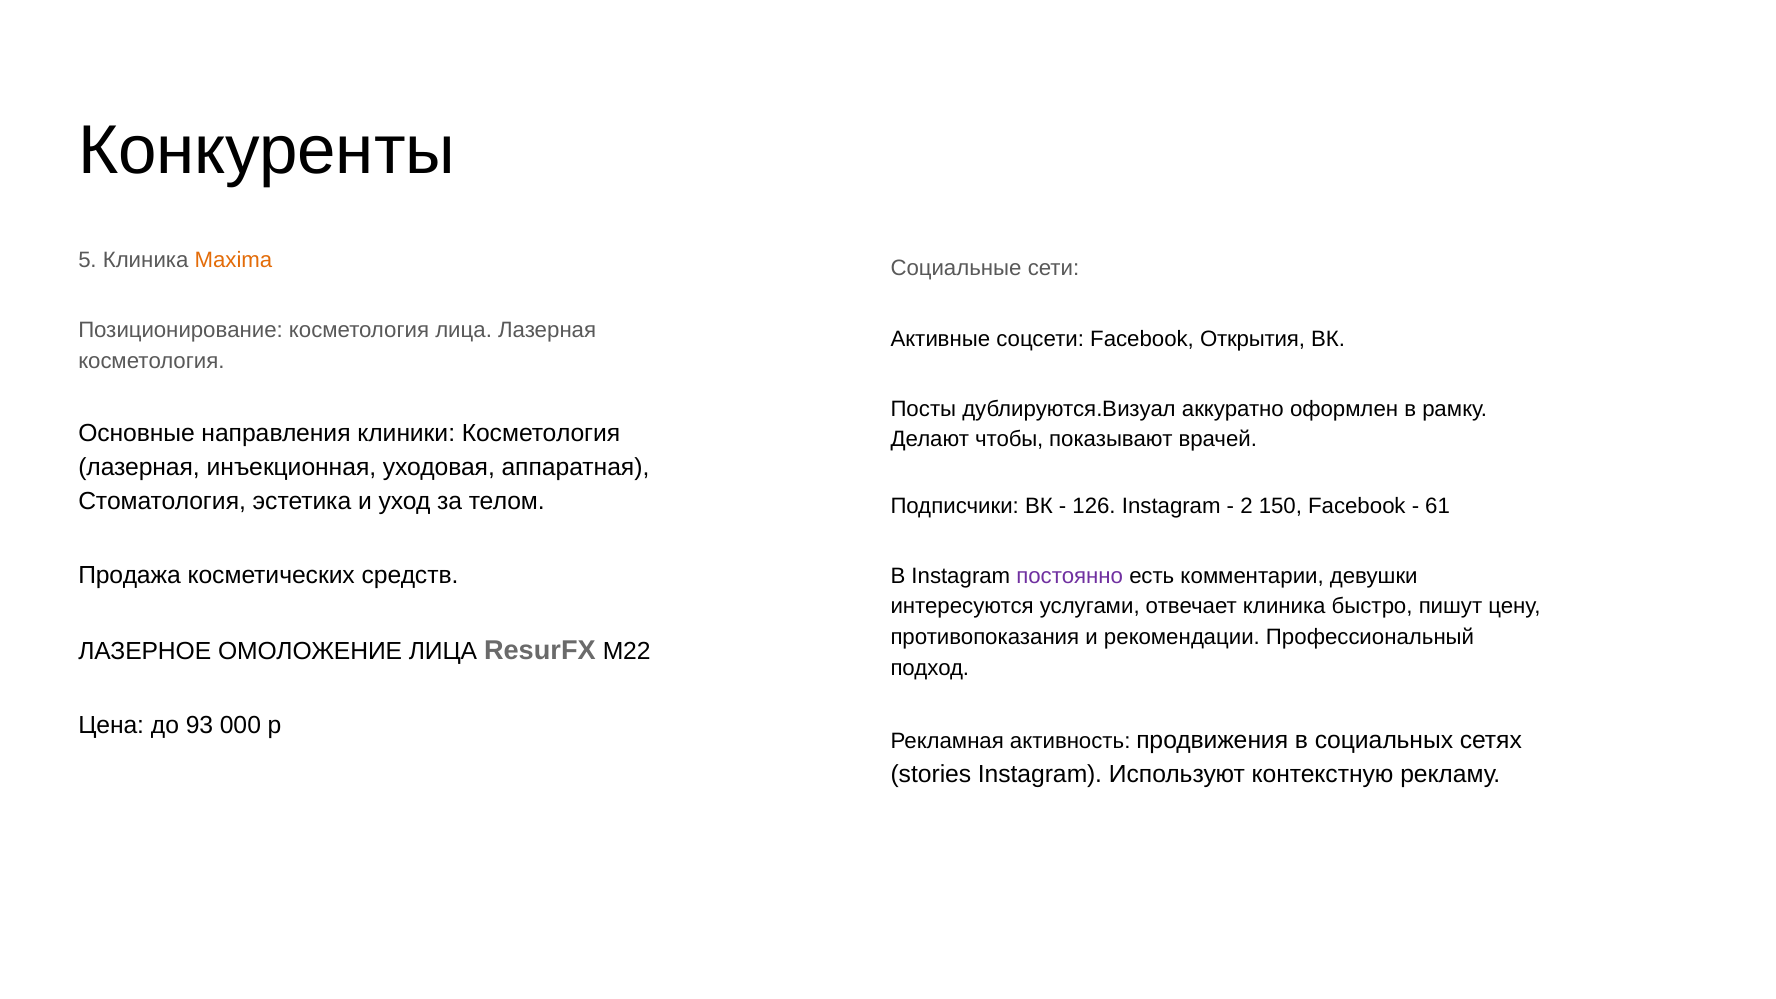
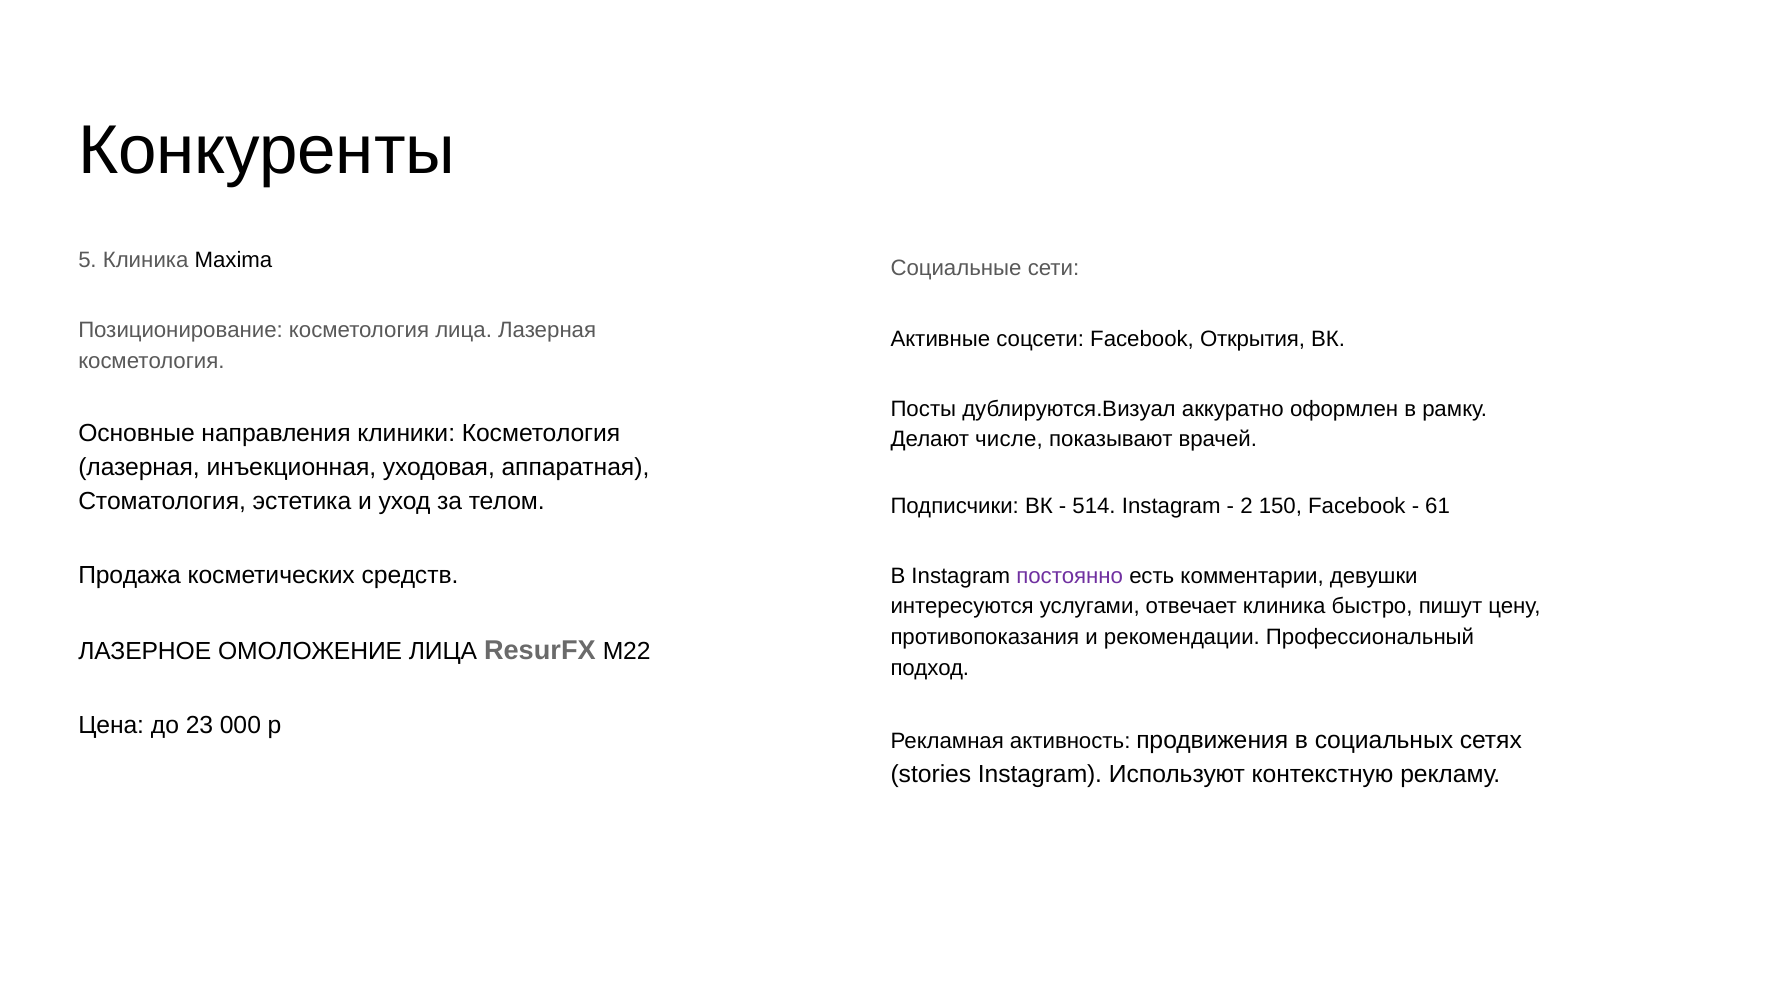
Maxima colour: orange -> black (233, 260)
чтобы: чтобы -> числе (1009, 440)
126: 126 -> 514 (1094, 506)
93: 93 -> 23 (199, 725)
